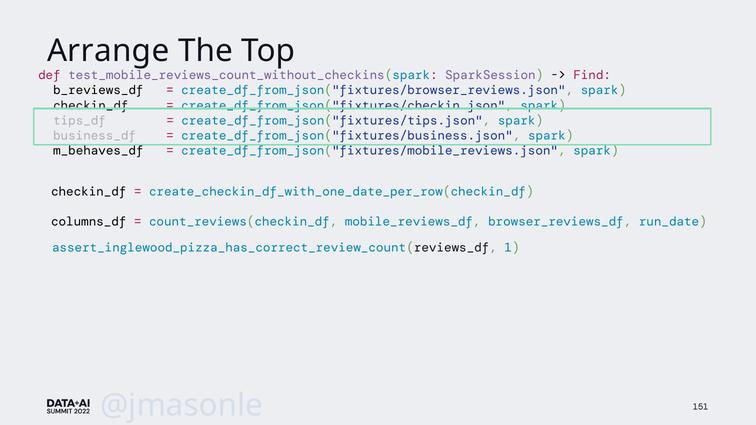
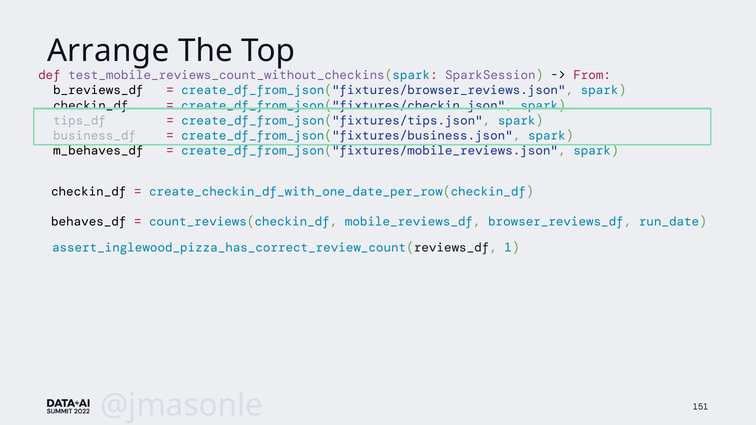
Find: Find -> From (592, 75)
columns_df: columns_df -> behaves_df (89, 222)
